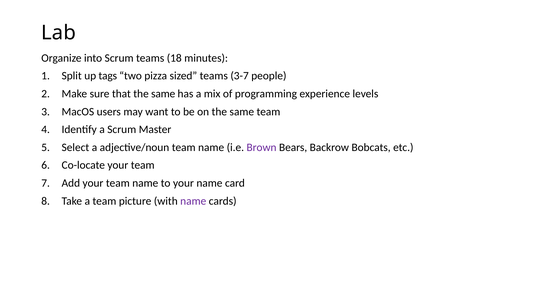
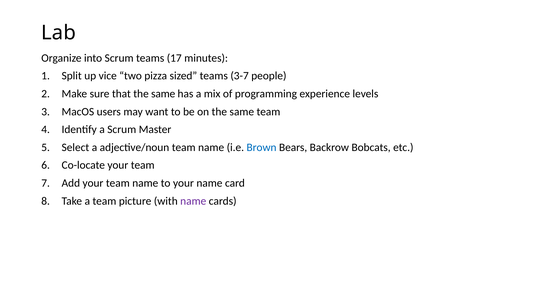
18: 18 -> 17 (174, 58)
tags: tags -> vice (108, 76)
Brown colour: purple -> blue (262, 147)
